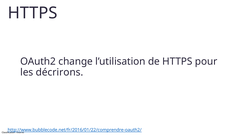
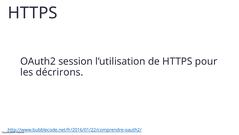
change: change -> session (76, 61)
